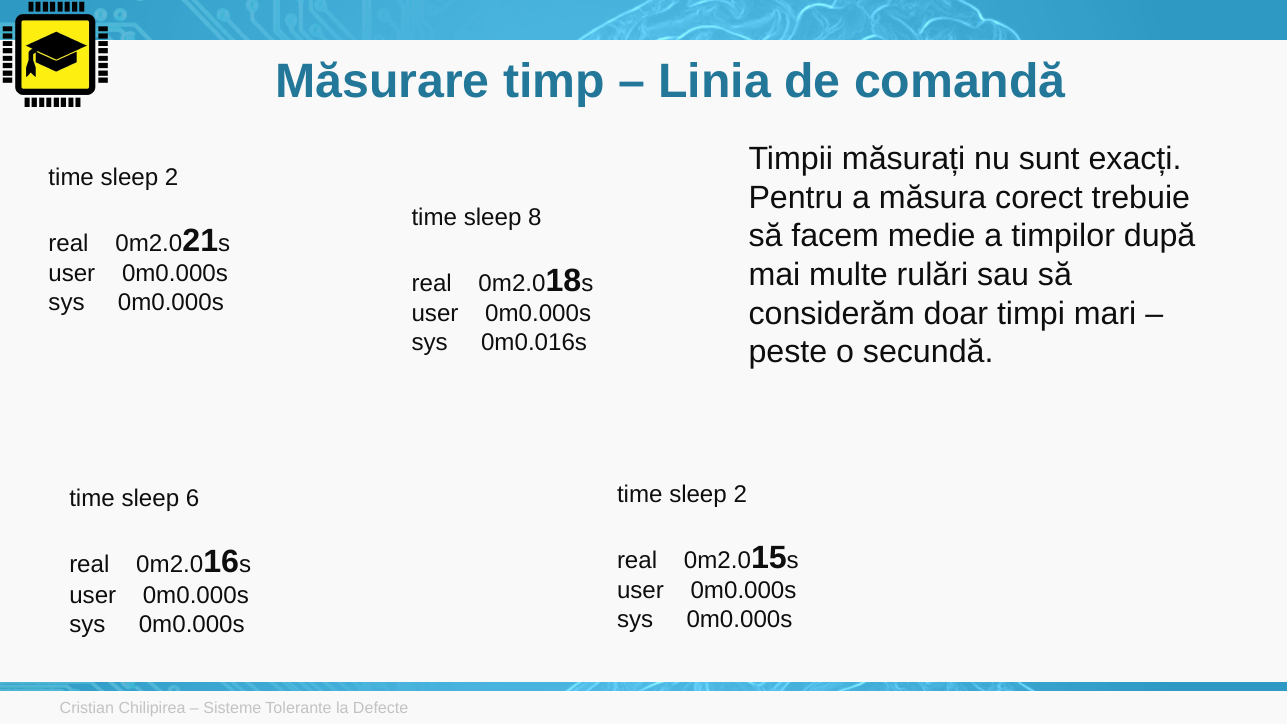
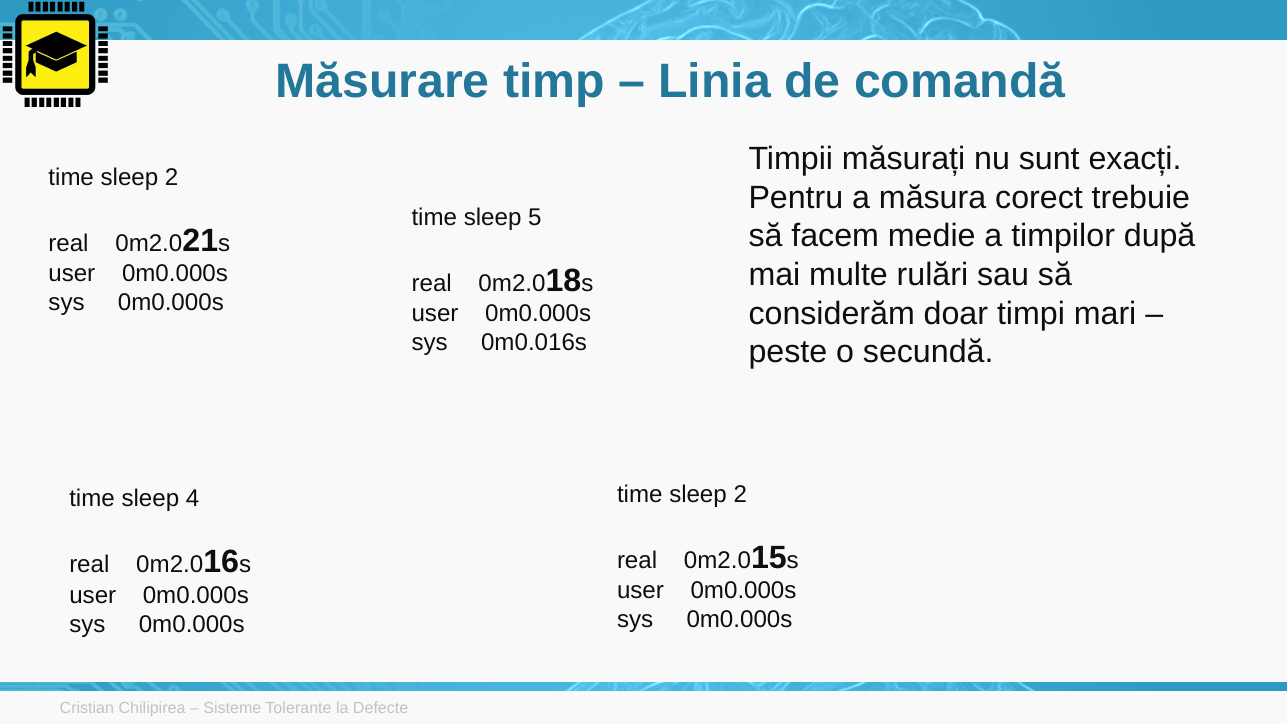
8: 8 -> 5 (535, 217)
6: 6 -> 4 (193, 499)
